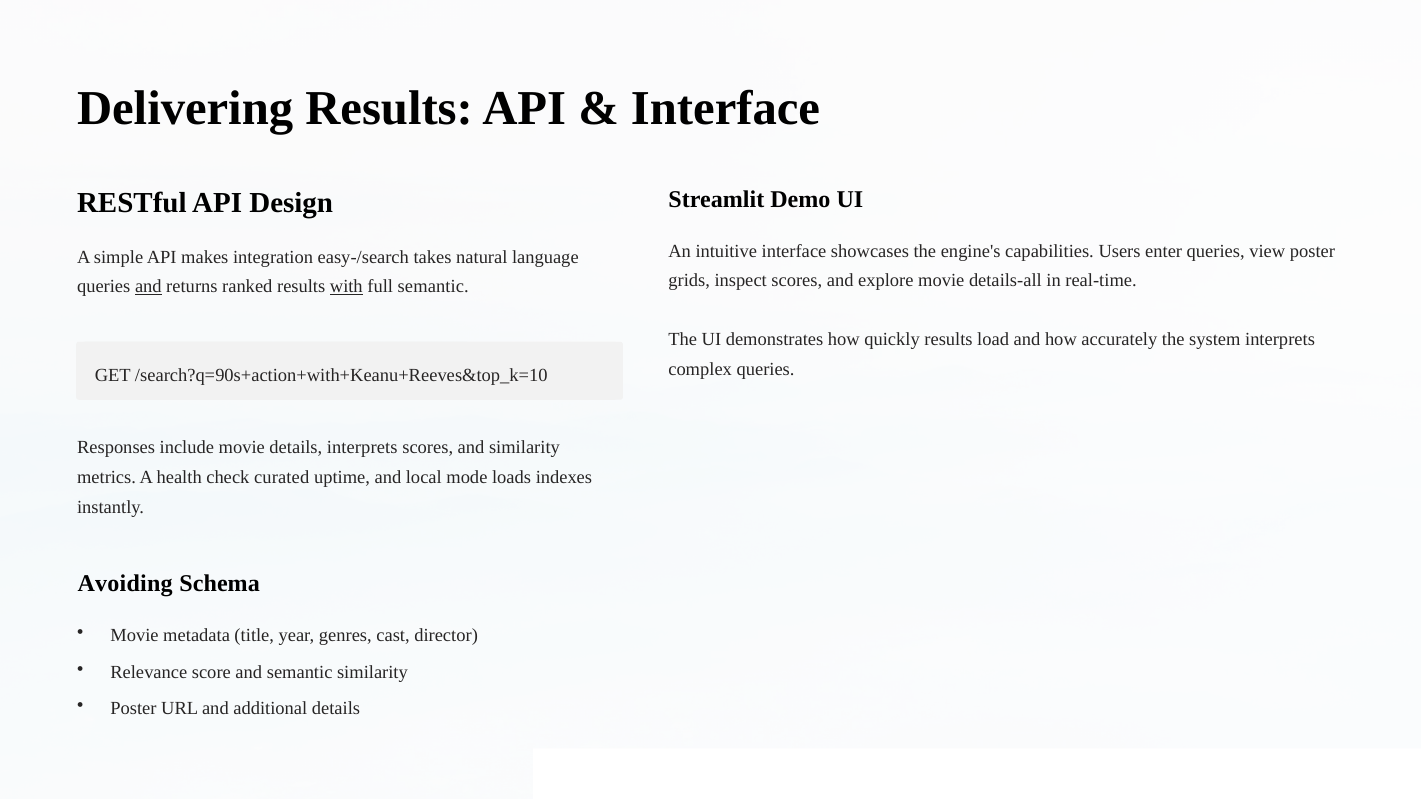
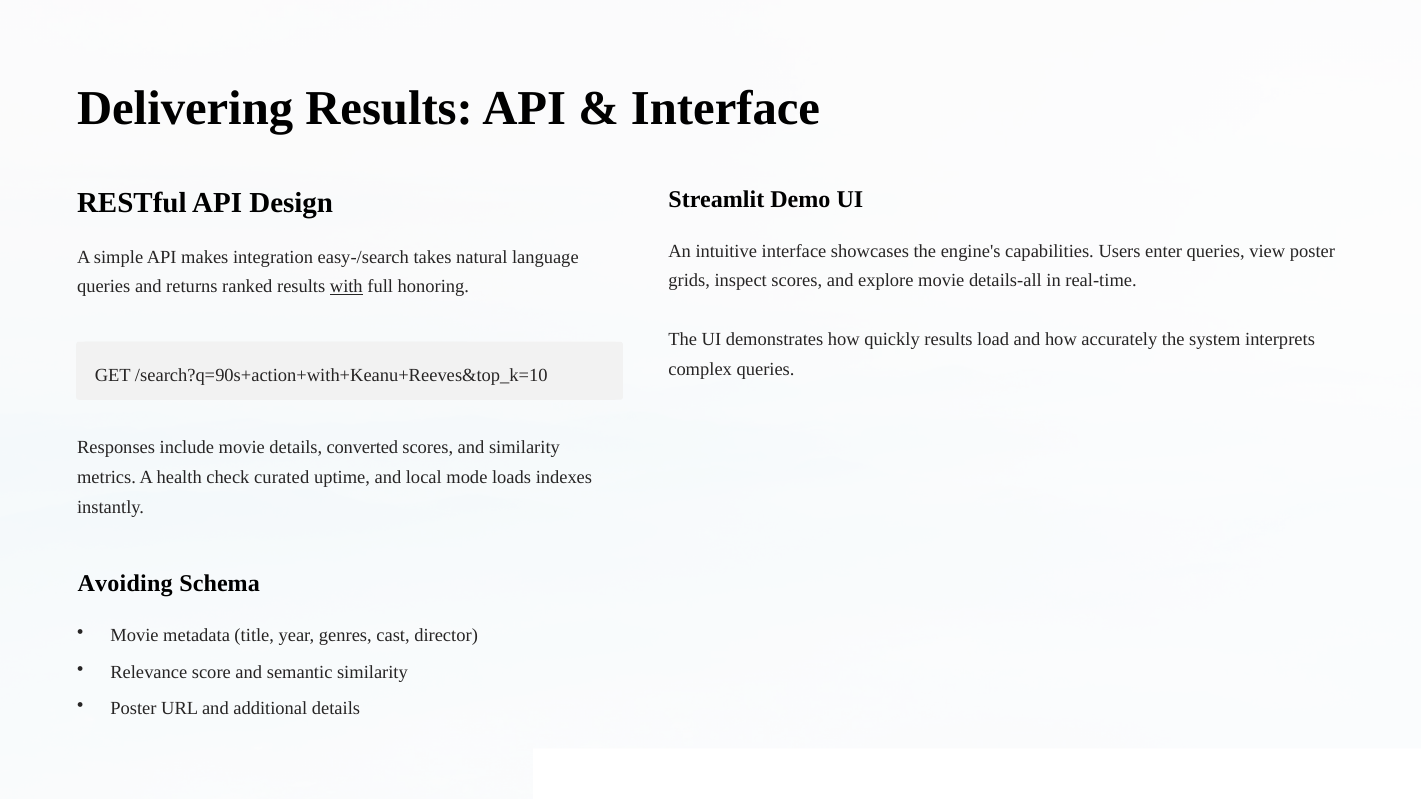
and underline: present -> none (148, 287)
full semantic: semantic -> honoring (433, 287)
details interprets: interprets -> converted (362, 448)
